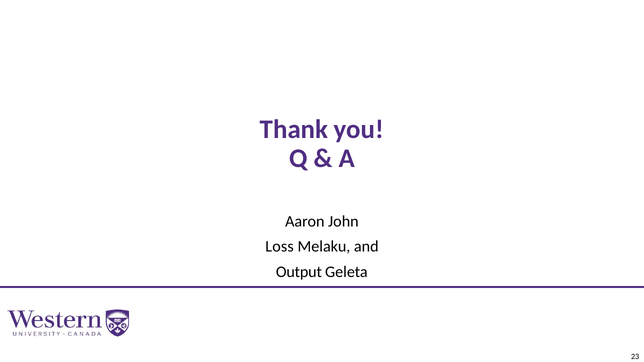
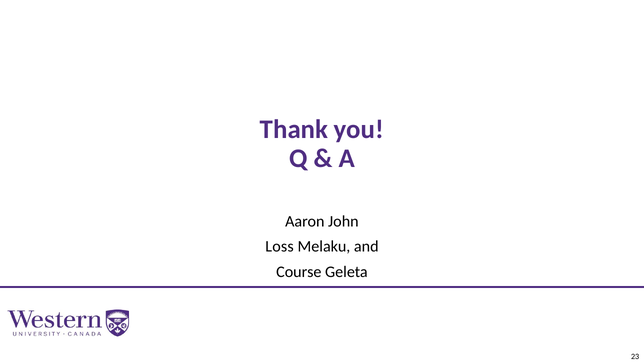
Output: Output -> Course (299, 272)
